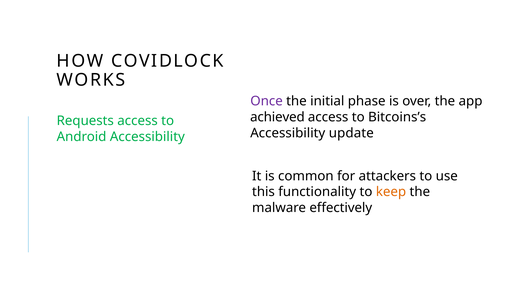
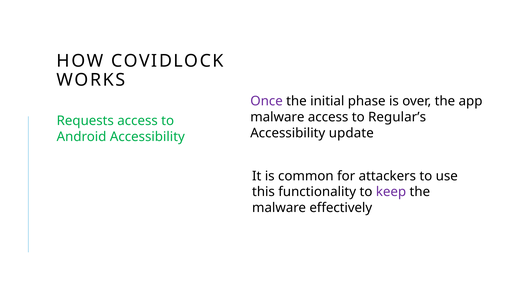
achieved: achieved -> malware (277, 117)
Bitcoins’s: Bitcoins’s -> Regular’s (397, 117)
keep colour: orange -> purple (391, 192)
